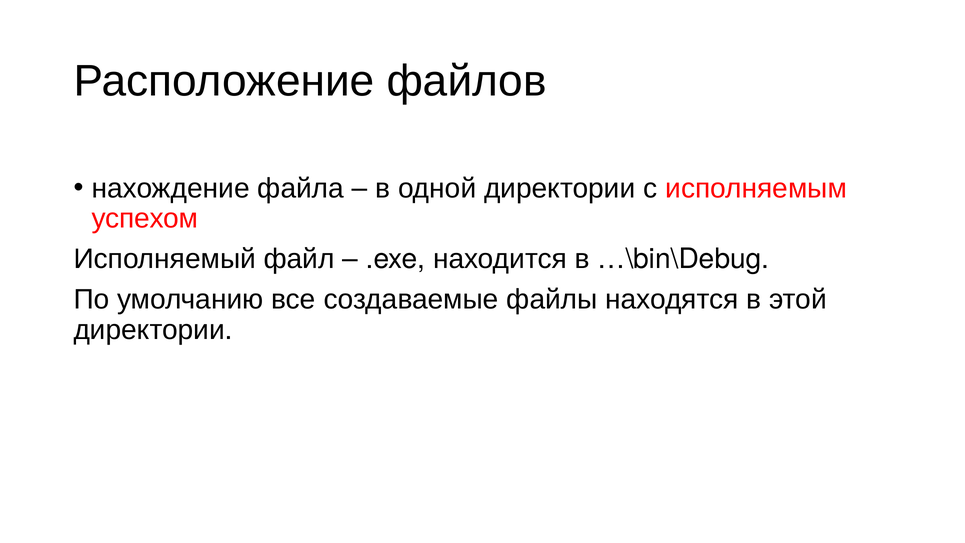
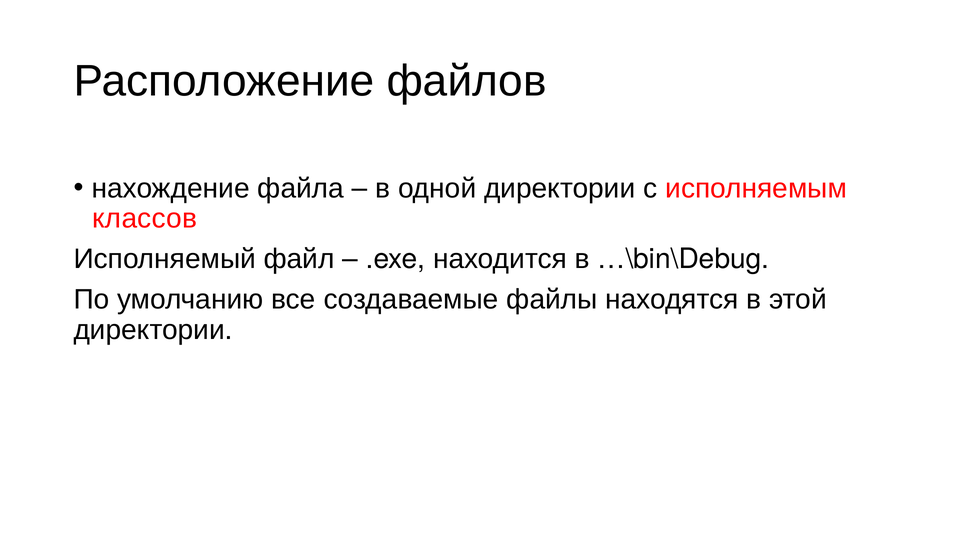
успехом: успехом -> классов (145, 219)
